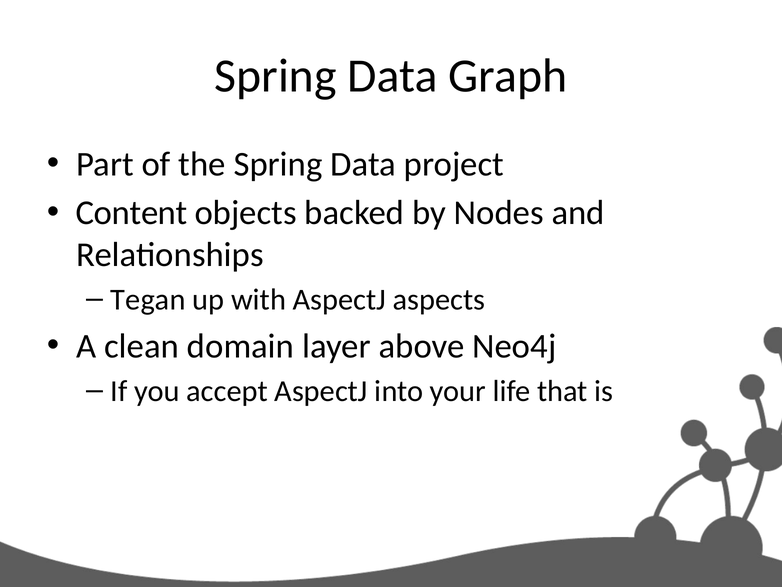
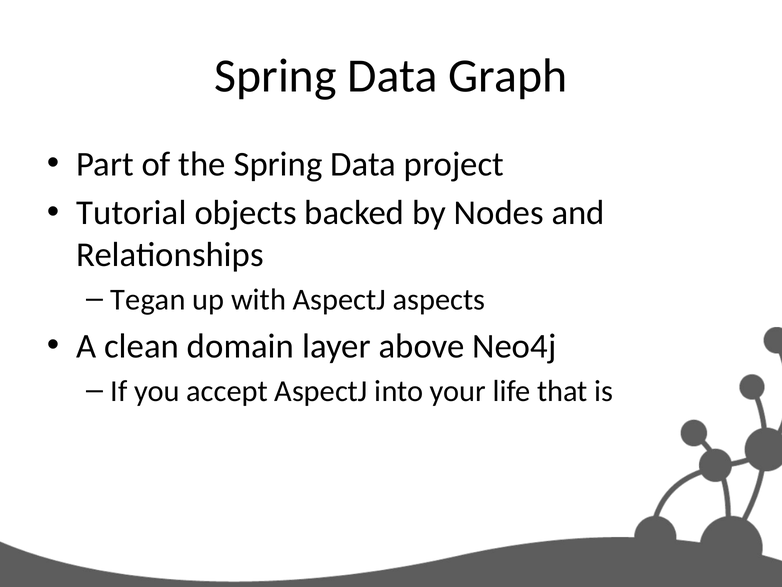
Content: Content -> Tutorial (131, 213)
